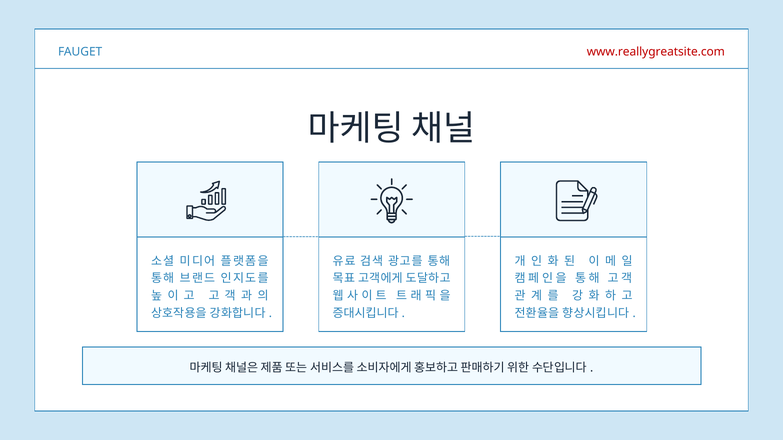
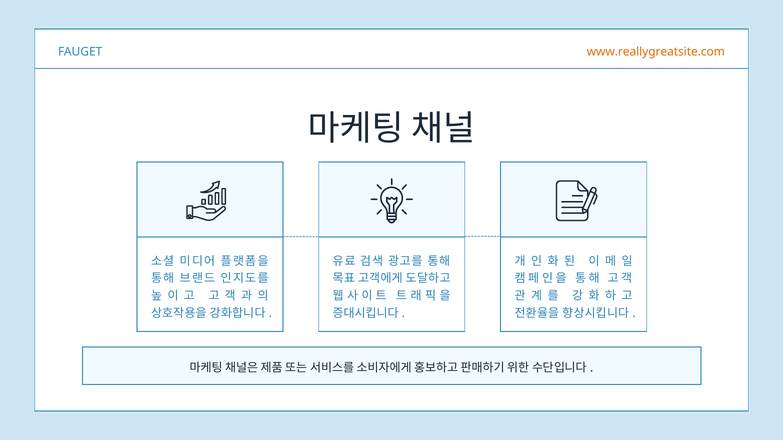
www.reallygreatsite.com colour: red -> orange (656, 52)
